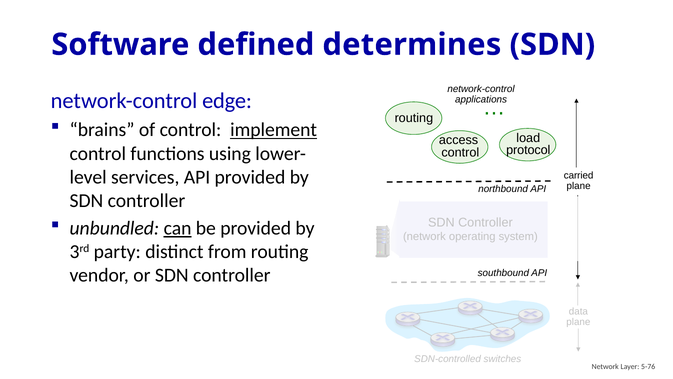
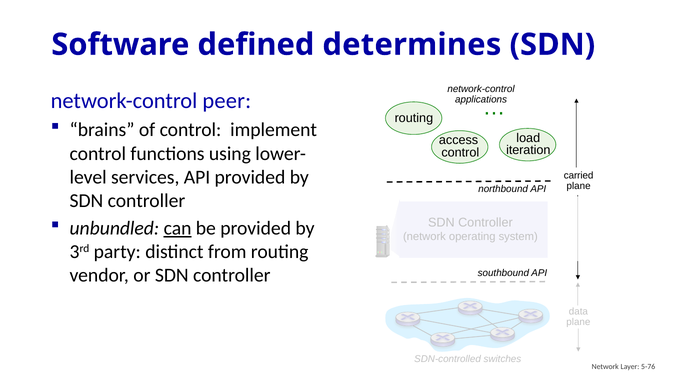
edge: edge -> peer (227, 101)
implement underline: present -> none (274, 130)
protocol: protocol -> iteration (528, 150)
